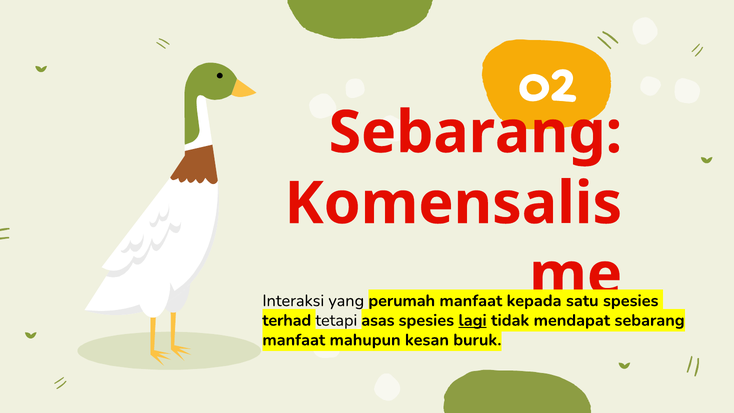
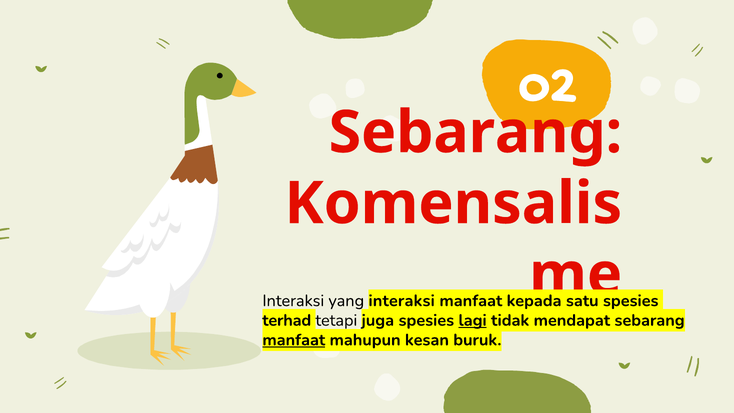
yang perumah: perumah -> interaksi (402, 301)
asas: asas -> juga (378, 320)
manfaat underline: none -> present (294, 340)
